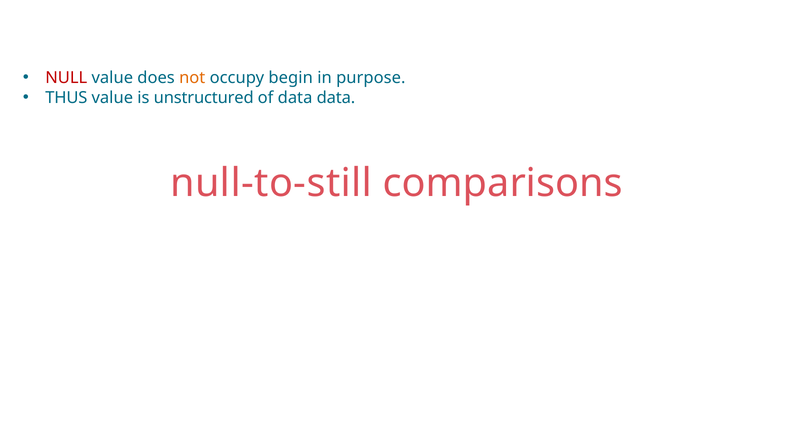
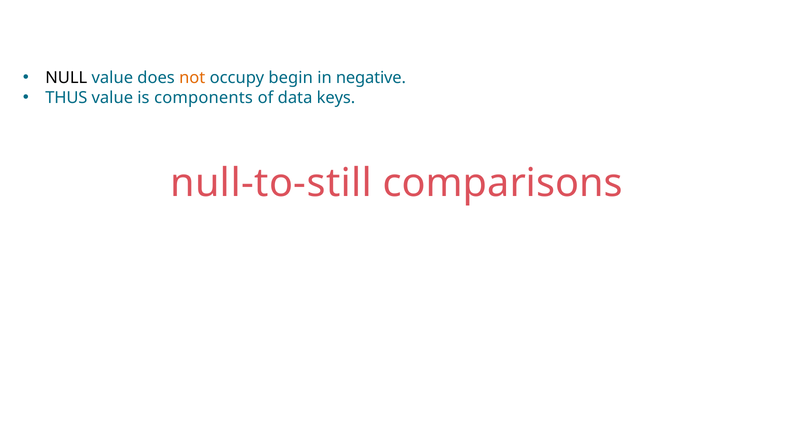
NULL colour: red -> black (66, 78)
purpose: purpose -> negative (371, 78)
unstructured: unstructured -> components (204, 98)
data data: data -> keys (336, 98)
